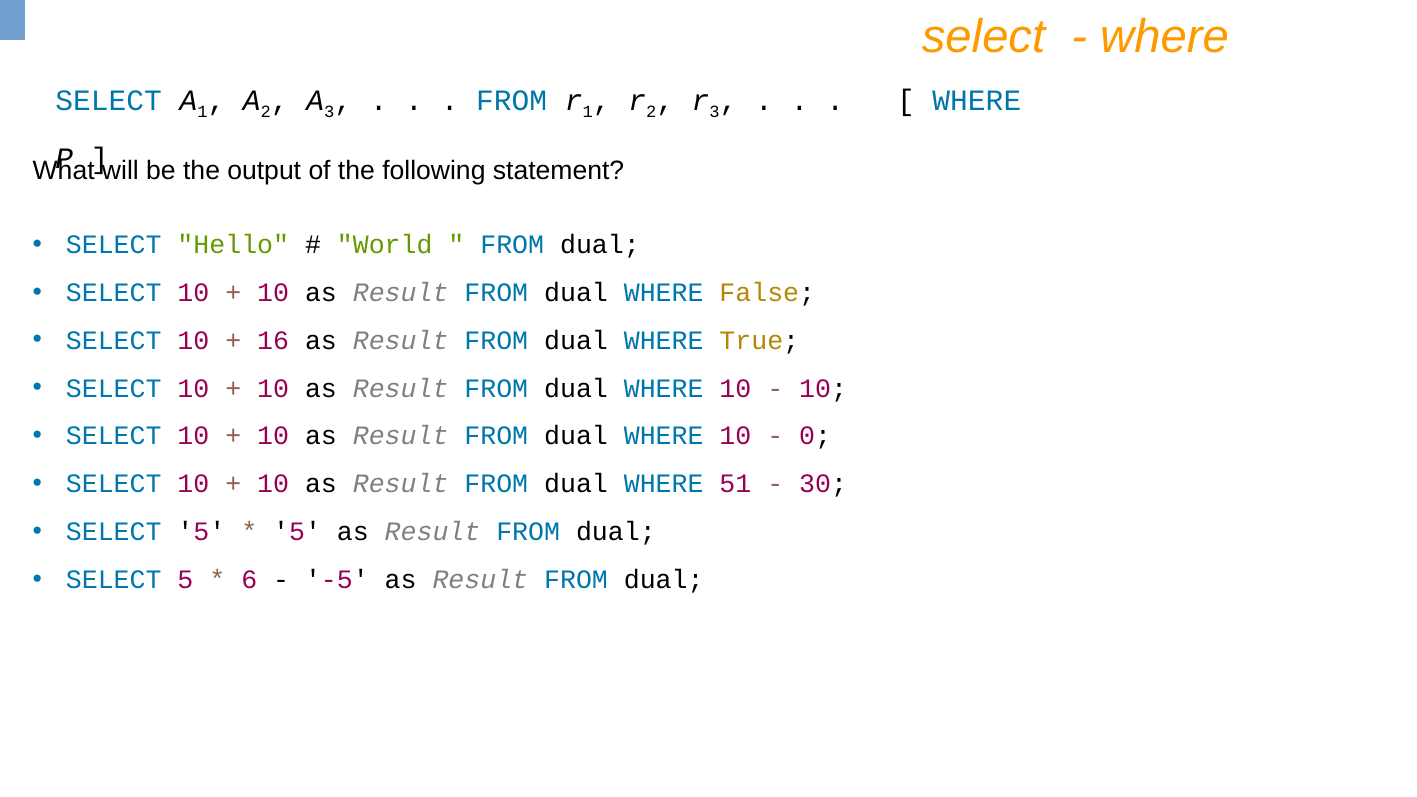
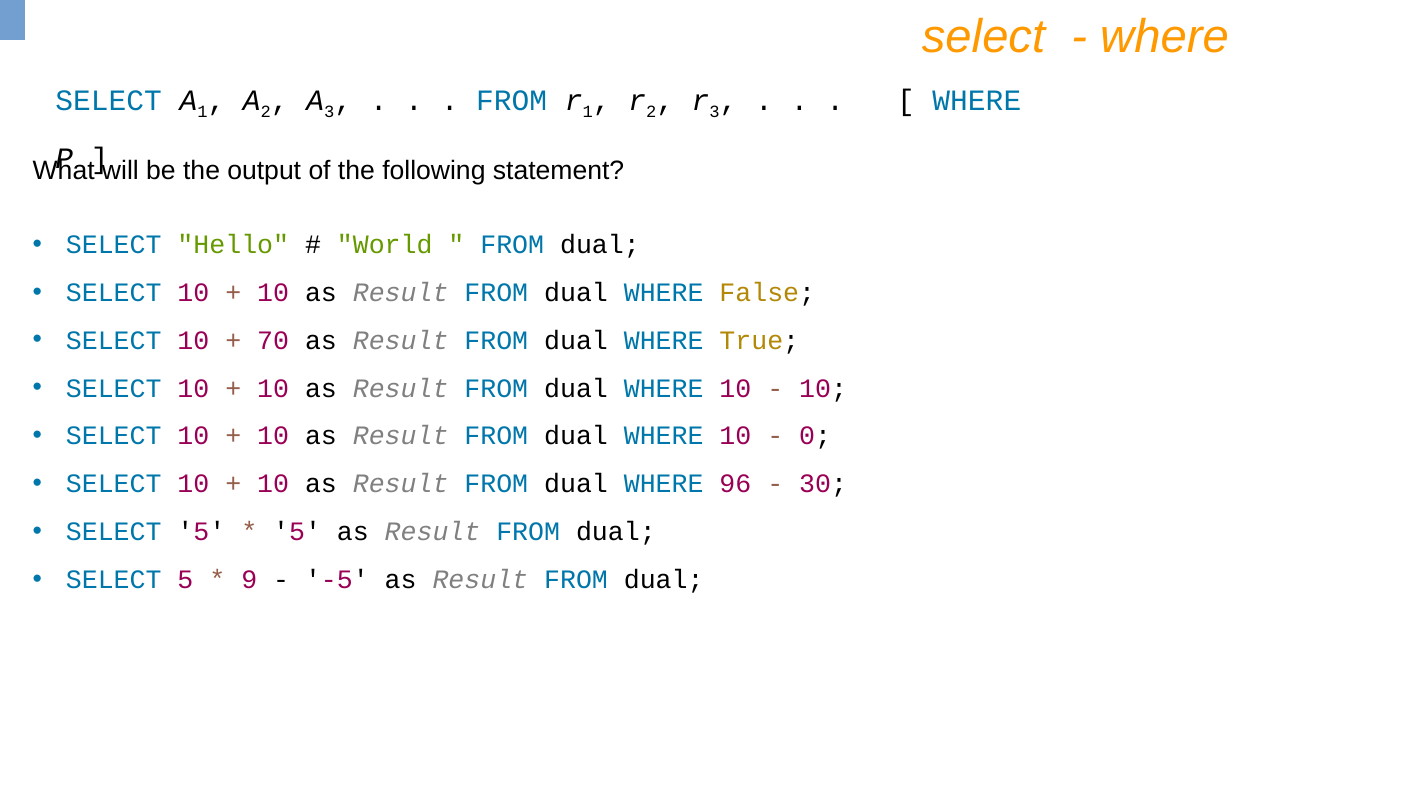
16: 16 -> 70 (273, 341)
51: 51 -> 96 (735, 484)
6: 6 -> 9 (249, 580)
